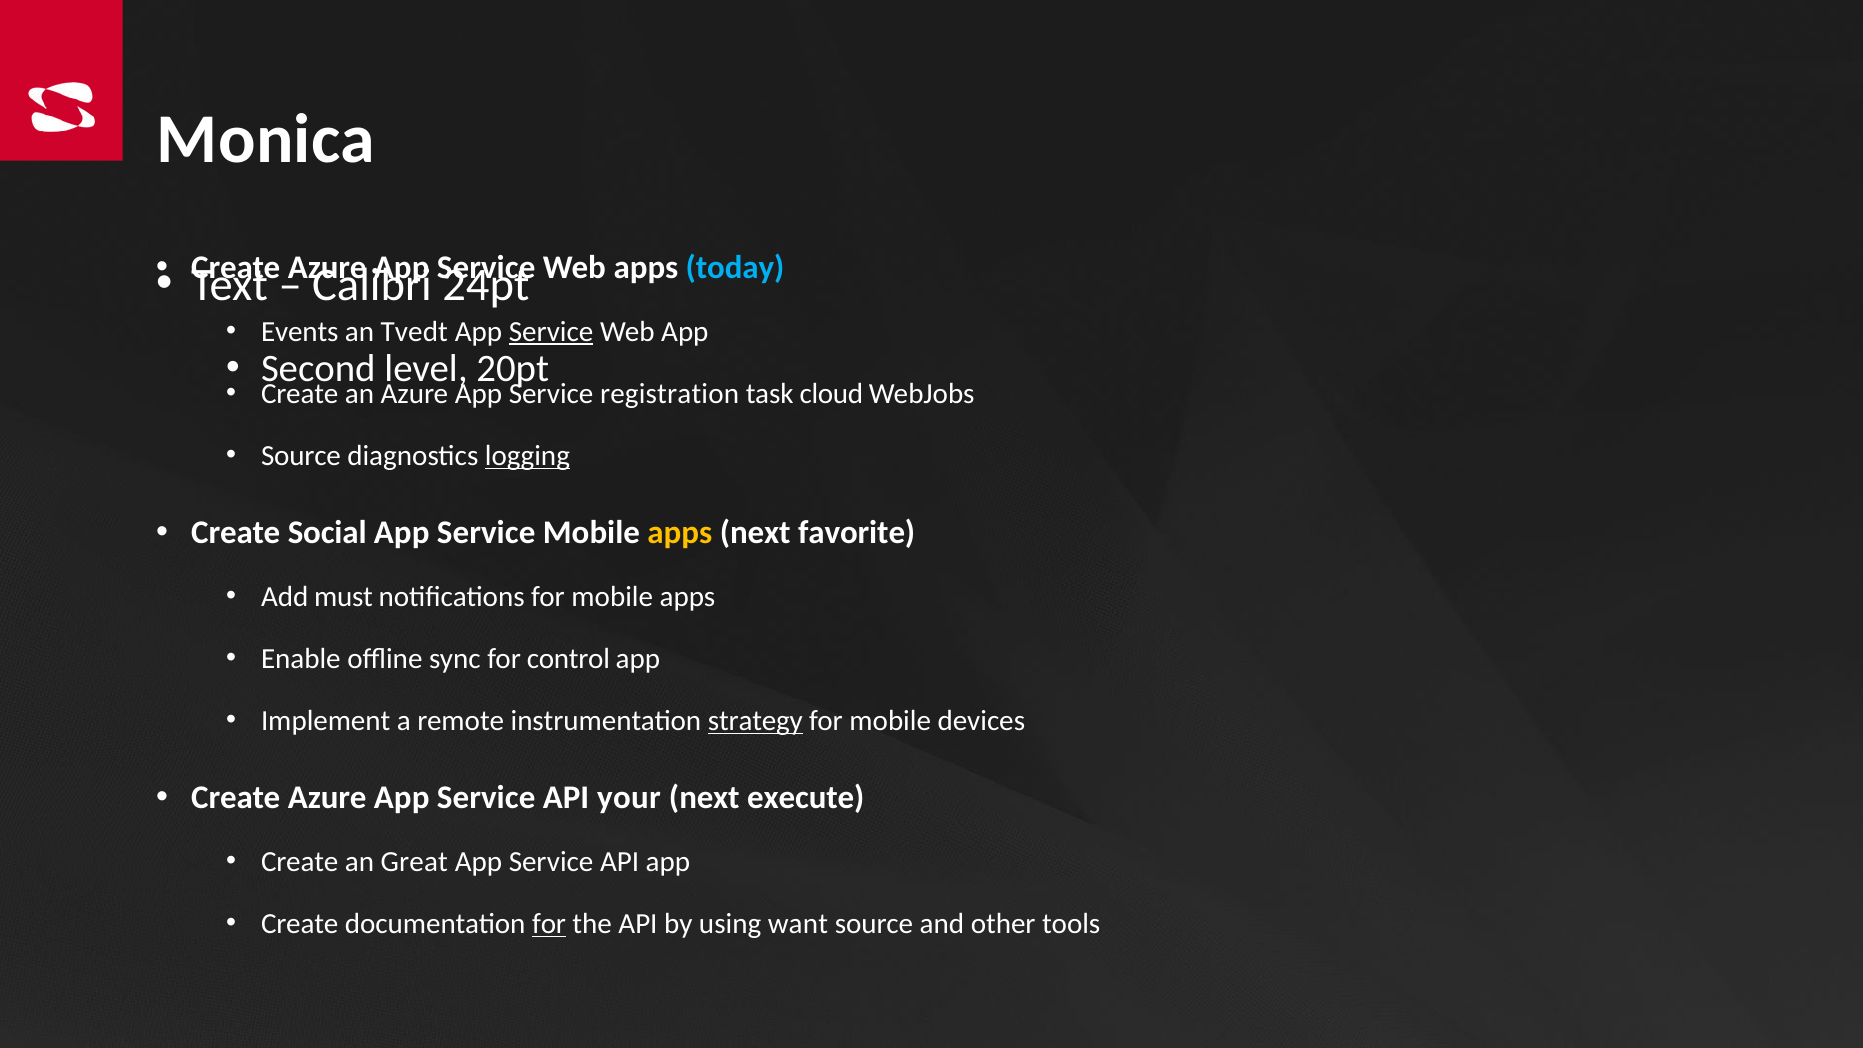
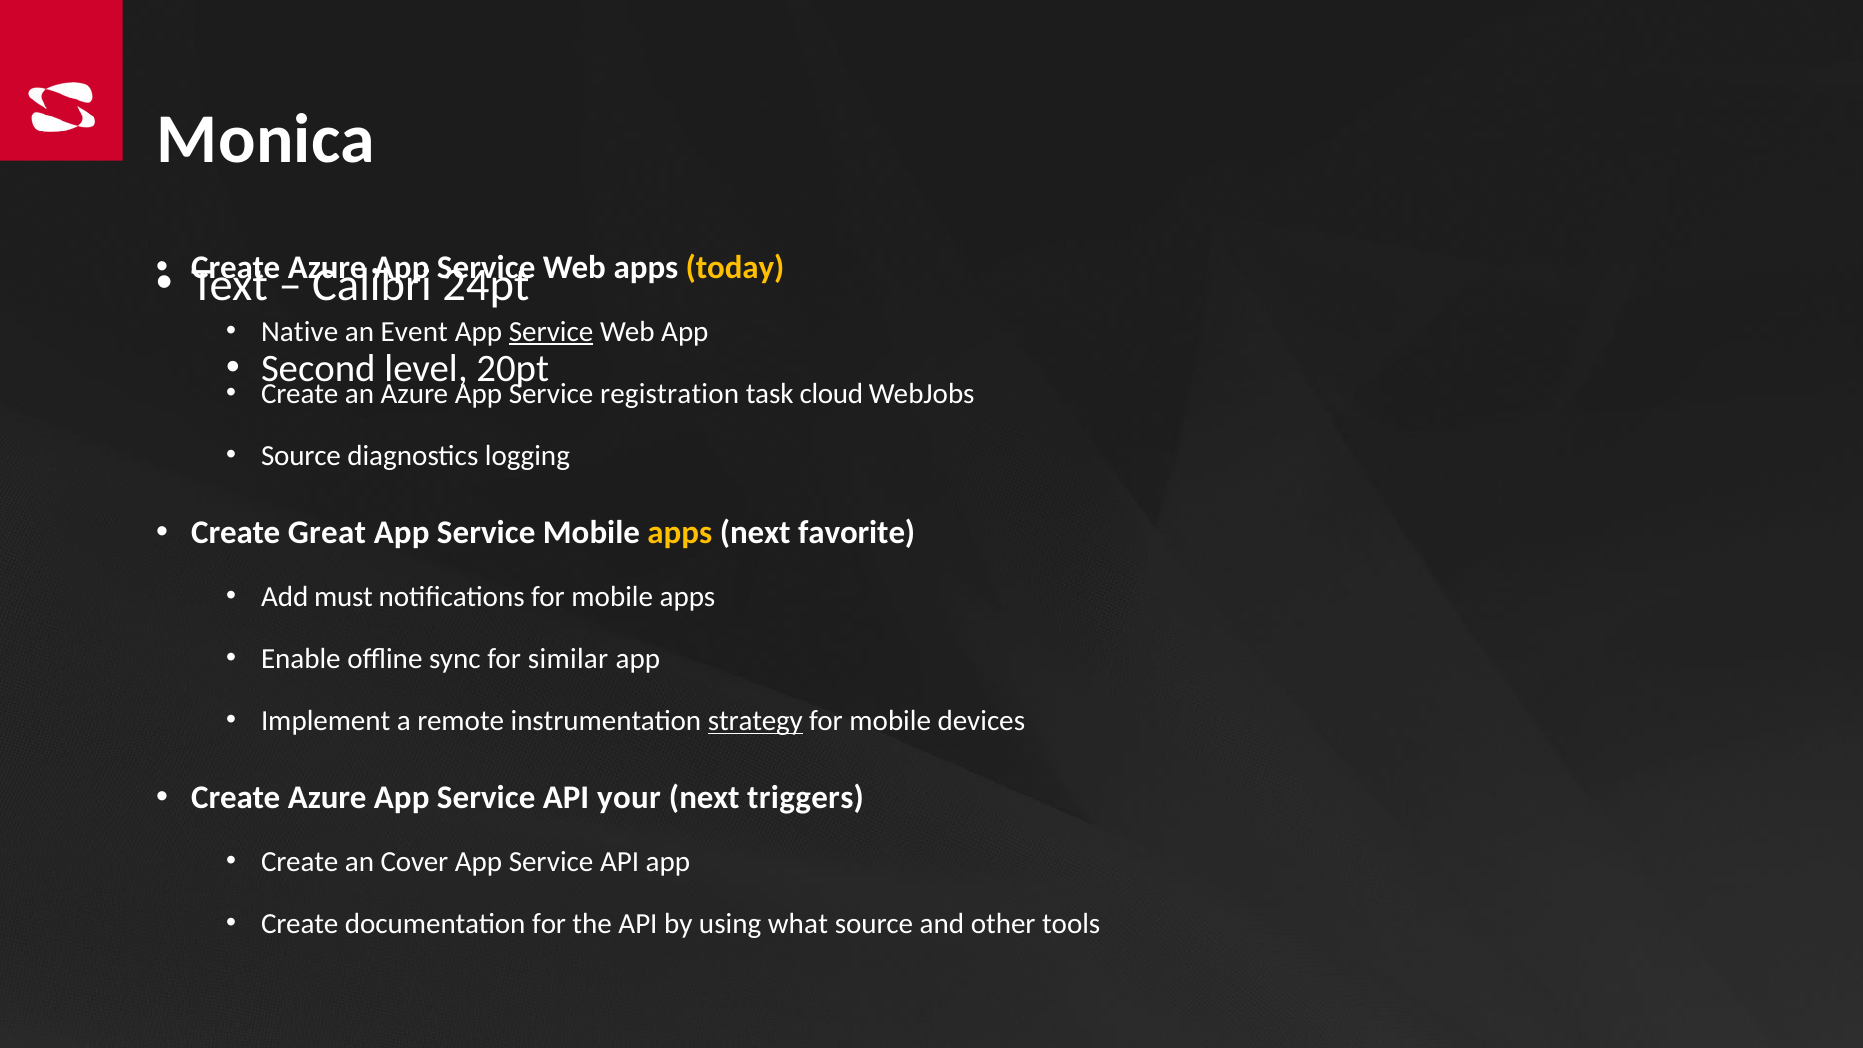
today colour: light blue -> yellow (735, 268)
Events: Events -> Native (300, 332)
Tvedt: Tvedt -> Event (414, 332)
logging underline: present -> none (527, 456)
Social: Social -> Great (327, 533)
control: control -> similar (568, 659)
execute: execute -> triggers (806, 798)
Great: Great -> Cover (414, 862)
for underline: present -> none (549, 924)
want: want -> what (798, 924)
